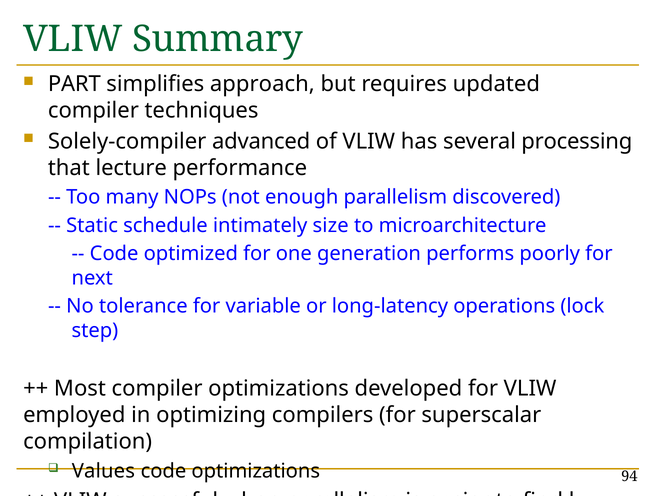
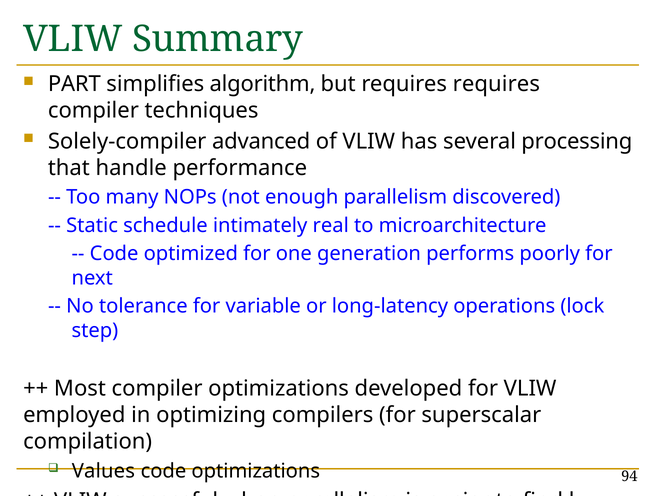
approach: approach -> algorithm (262, 84)
requires updated: updated -> requires (496, 84)
lecture: lecture -> handle (131, 168)
size: size -> real (331, 225)
